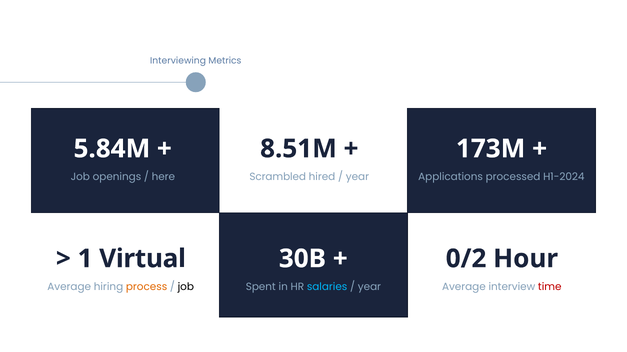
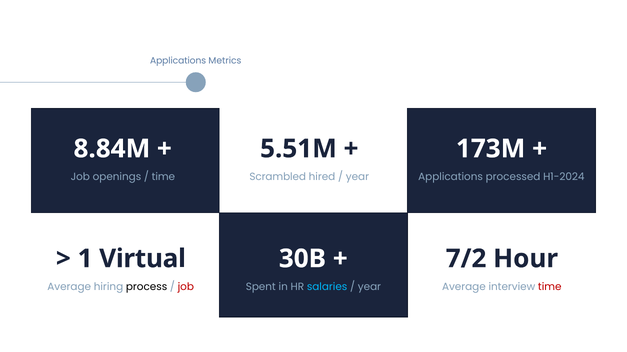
Interviewing: Interviewing -> Applications (178, 61)
5.84M: 5.84M -> 8.84M (112, 149)
8.51M: 8.51M -> 5.51M (298, 149)
here: here -> time (163, 177)
0/2: 0/2 -> 7/2 (466, 259)
process colour: orange -> black (147, 287)
job colour: black -> red (186, 287)
